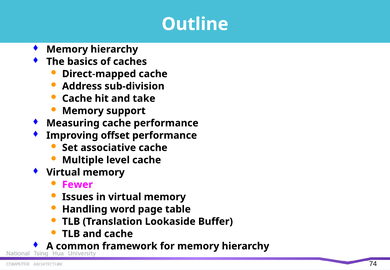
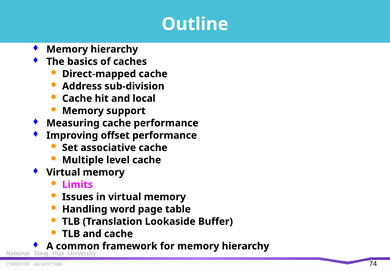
take: take -> local (144, 98)
Fewer: Fewer -> Limits (77, 185)
